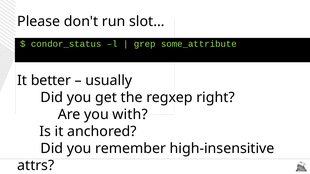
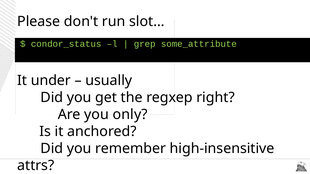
better: better -> under (51, 81)
with: with -> only (130, 115)
